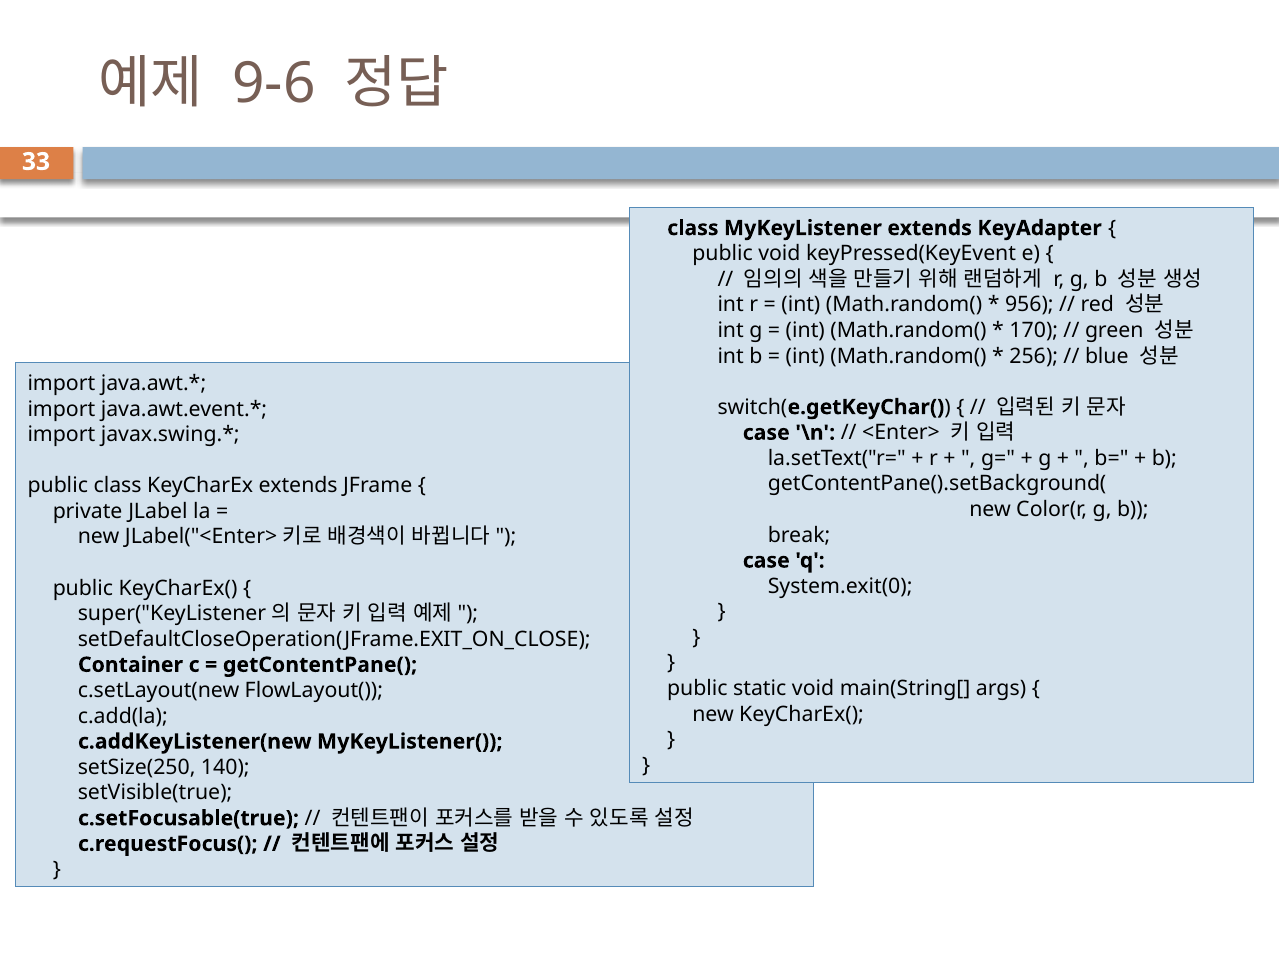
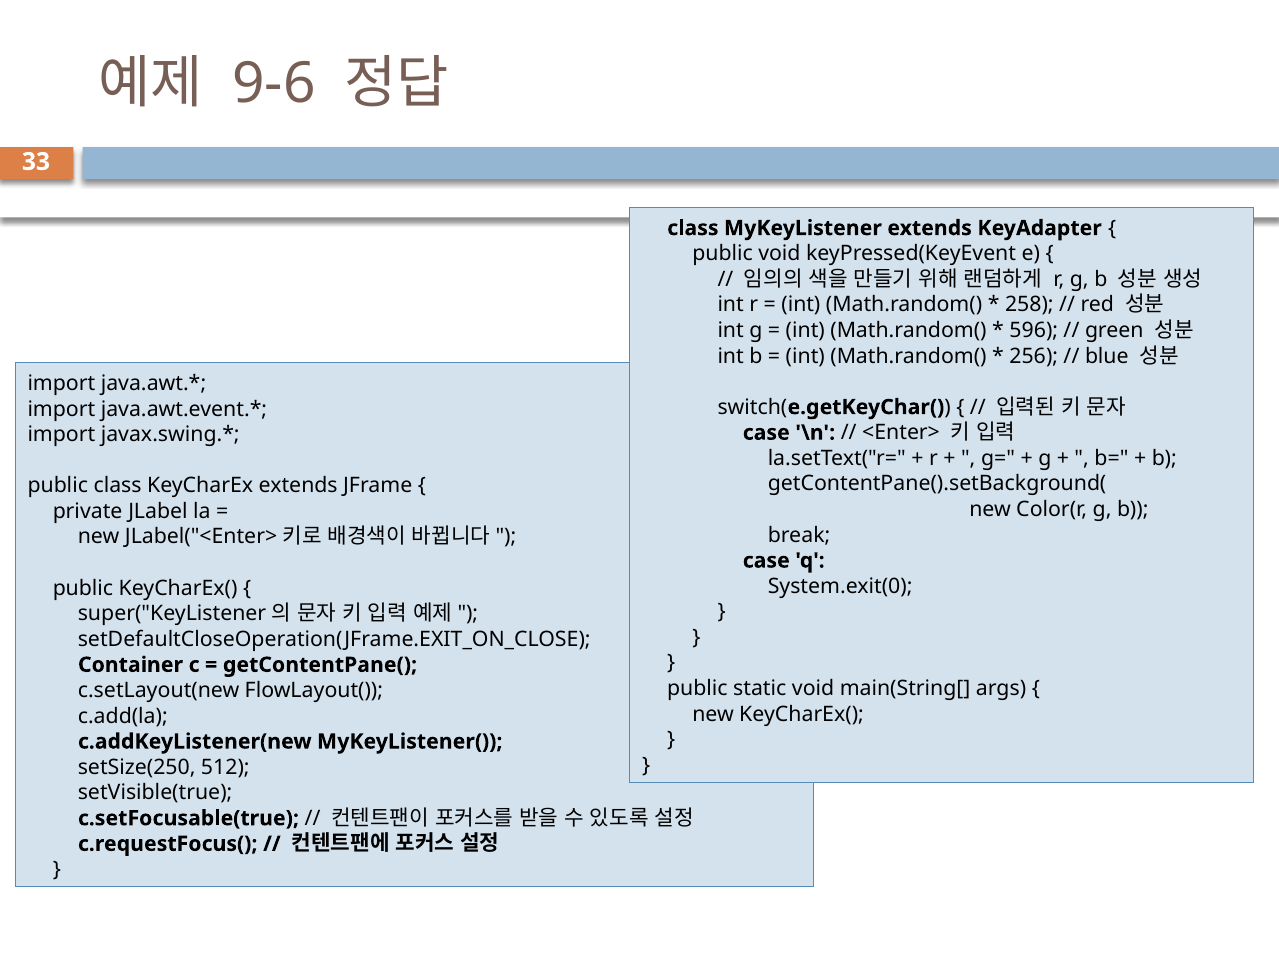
956: 956 -> 258 (1029, 305)
170: 170 -> 596 (1034, 330)
140: 140 -> 512 (225, 767)
